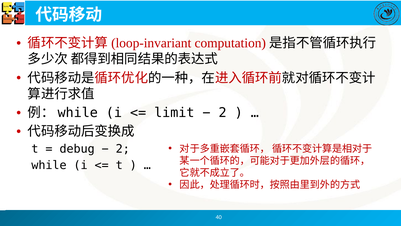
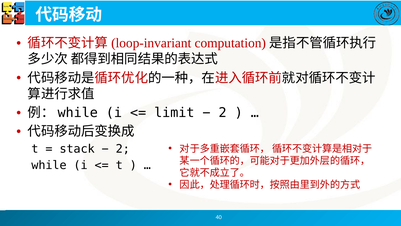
debug: debug -> stack (77, 149)
